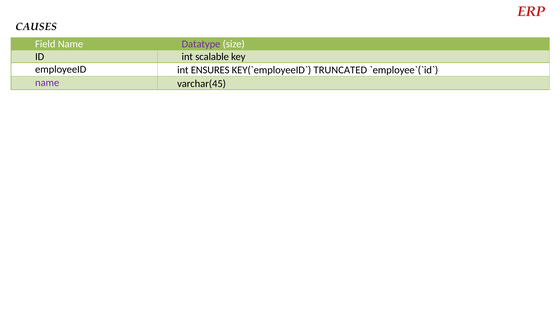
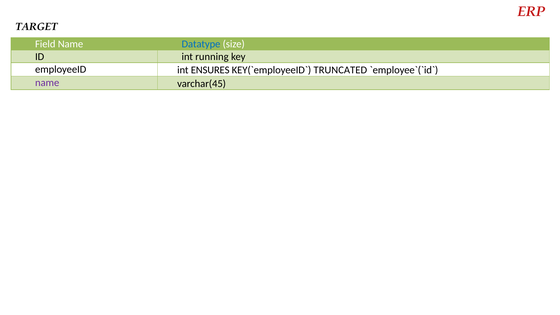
CAUSES: CAUSES -> TARGET (36, 27)
Datatype colour: purple -> blue (201, 44)
scalable: scalable -> running (212, 57)
